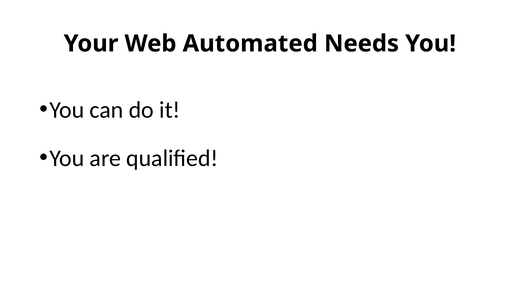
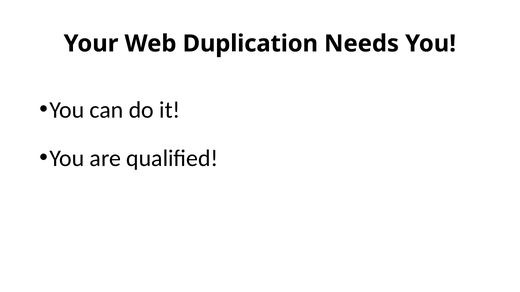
Automated: Automated -> Duplication (250, 44)
